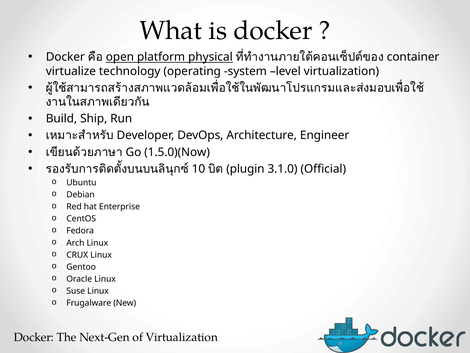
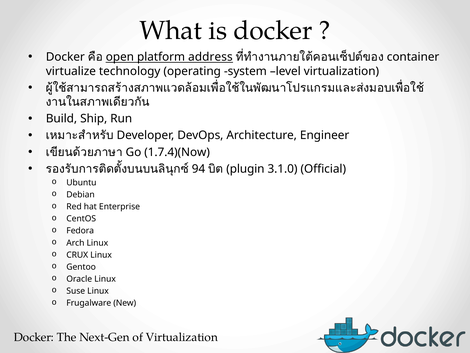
physical: physical -> address (210, 57)
1.5.0)(Now: 1.5.0)(Now -> 1.7.4)(Now (177, 152)
10: 10 -> 94 (198, 169)
